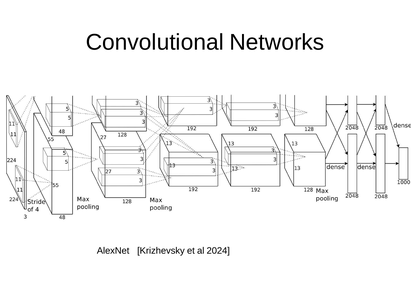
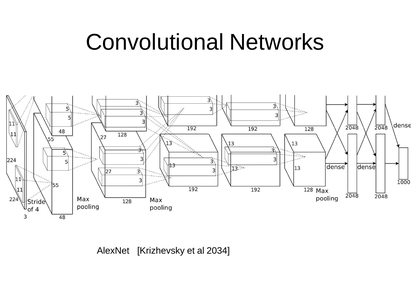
2024: 2024 -> 2034 (218, 251)
